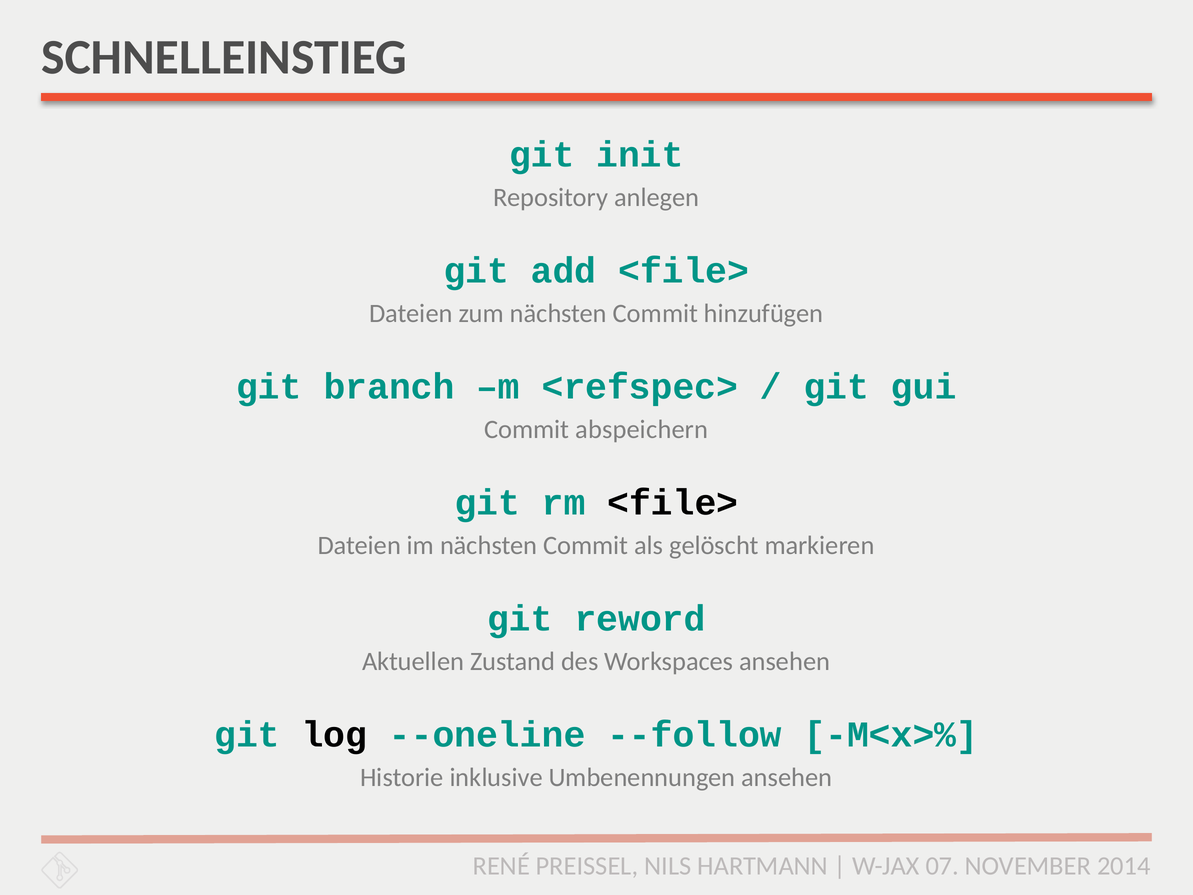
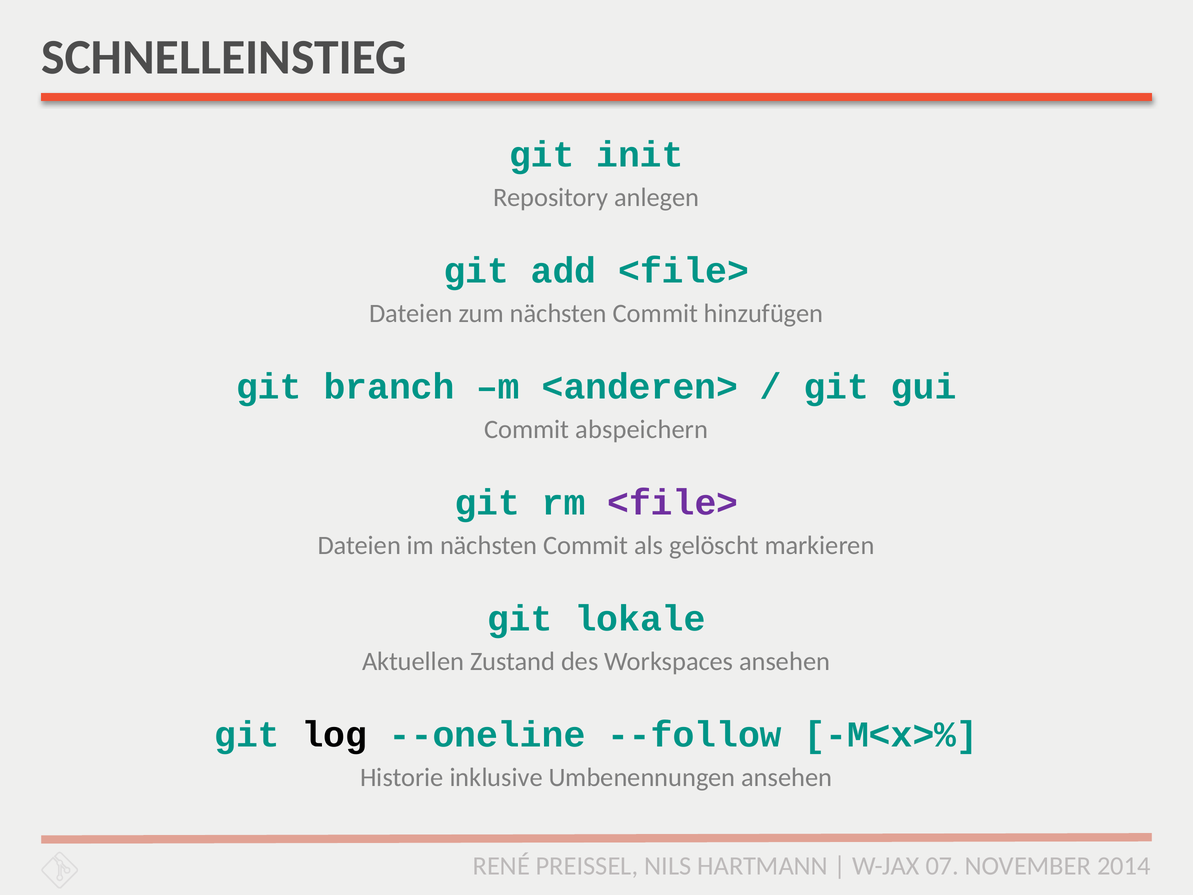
<refspec>: <refspec> -> <anderen> (640, 387)
<file> colour: black -> purple (673, 503)
reword: reword -> lokale (640, 619)
